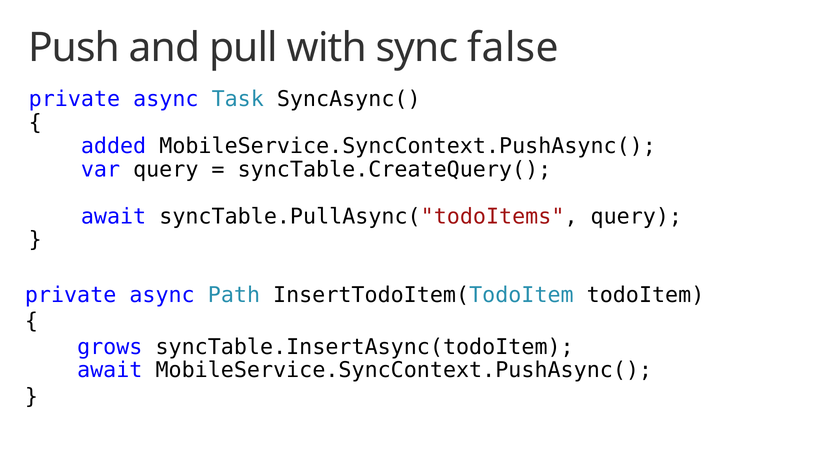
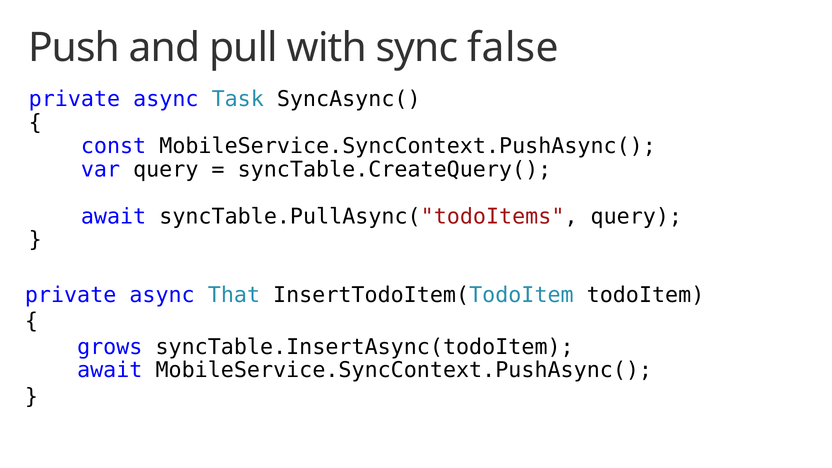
added: added -> const (114, 146)
Path: Path -> That (234, 295)
